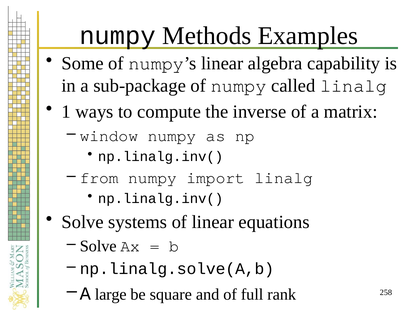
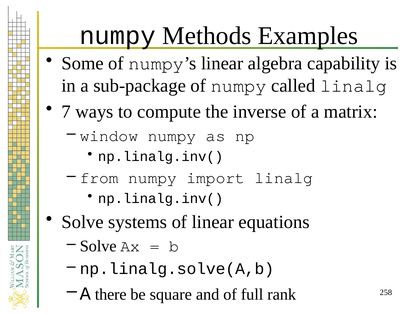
1: 1 -> 7 (66, 112)
large: large -> there (111, 294)
